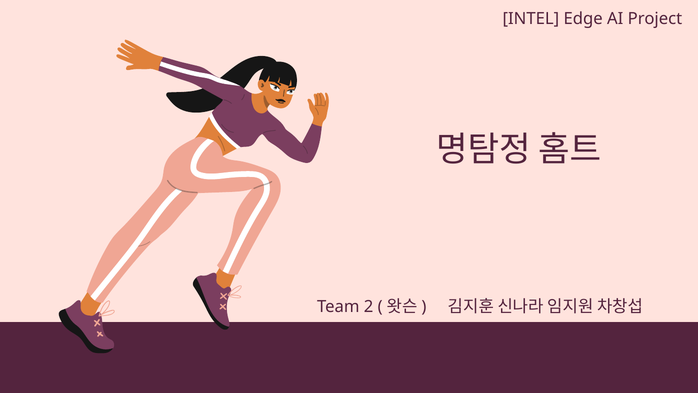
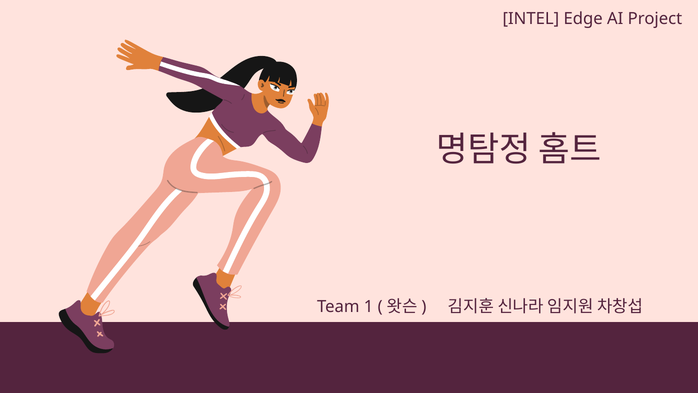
2: 2 -> 1 (369, 307)
